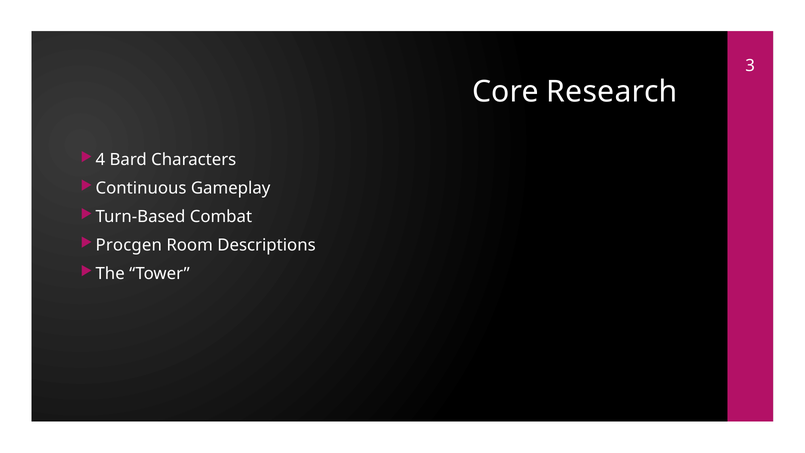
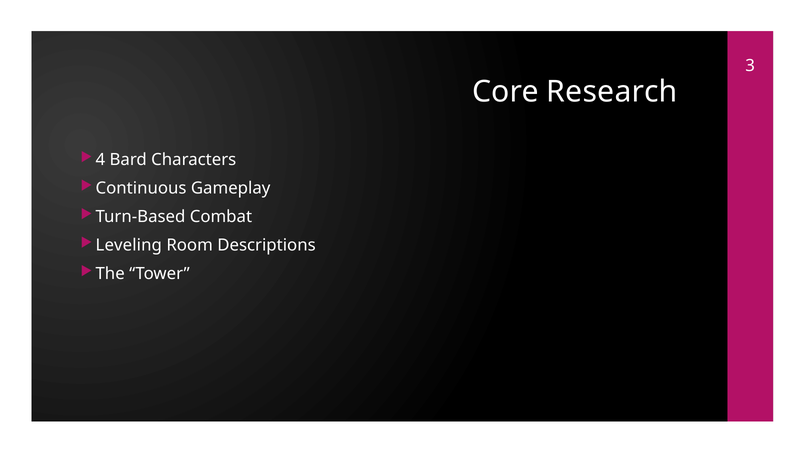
Procgen: Procgen -> Leveling (129, 245)
